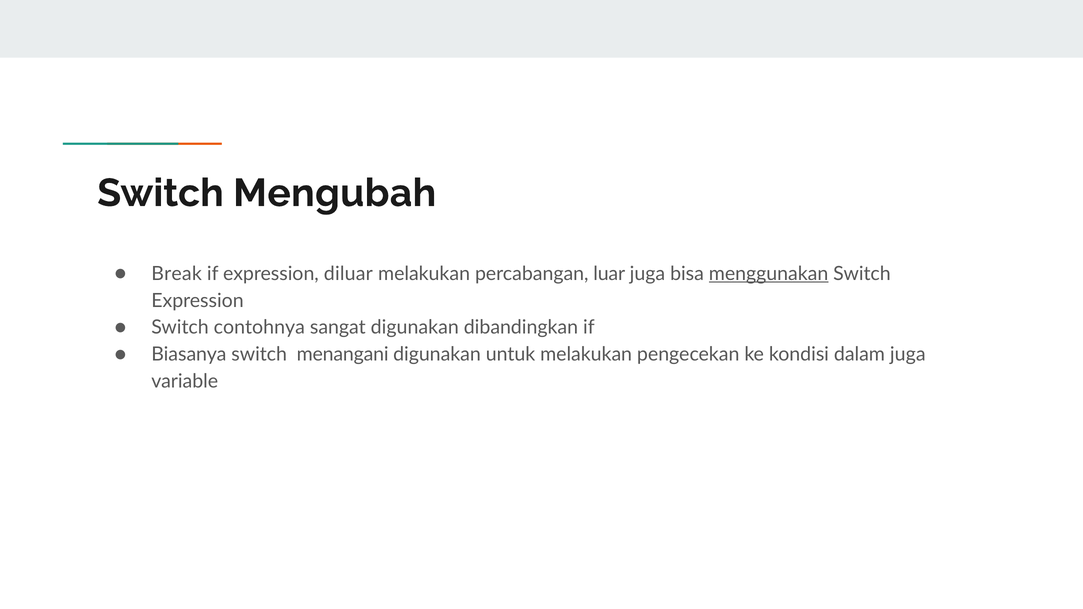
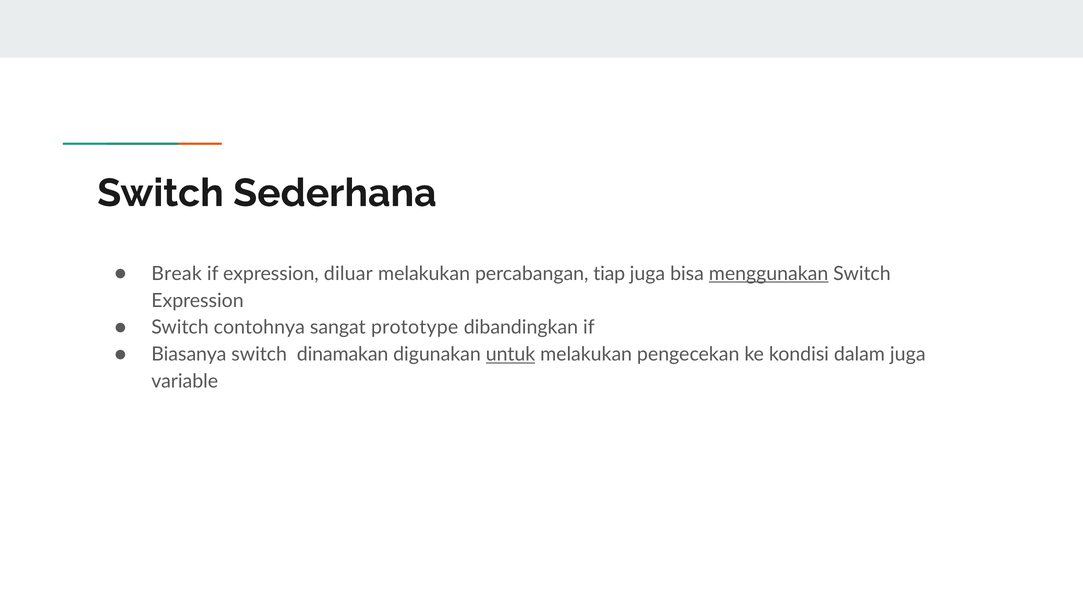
Mengubah: Mengubah -> Sederhana (335, 193)
luar: luar -> tiap (609, 274)
sangat digunakan: digunakan -> prototype (415, 328)
menangani: menangani -> dinamakan (343, 355)
untuk underline: none -> present (511, 355)
